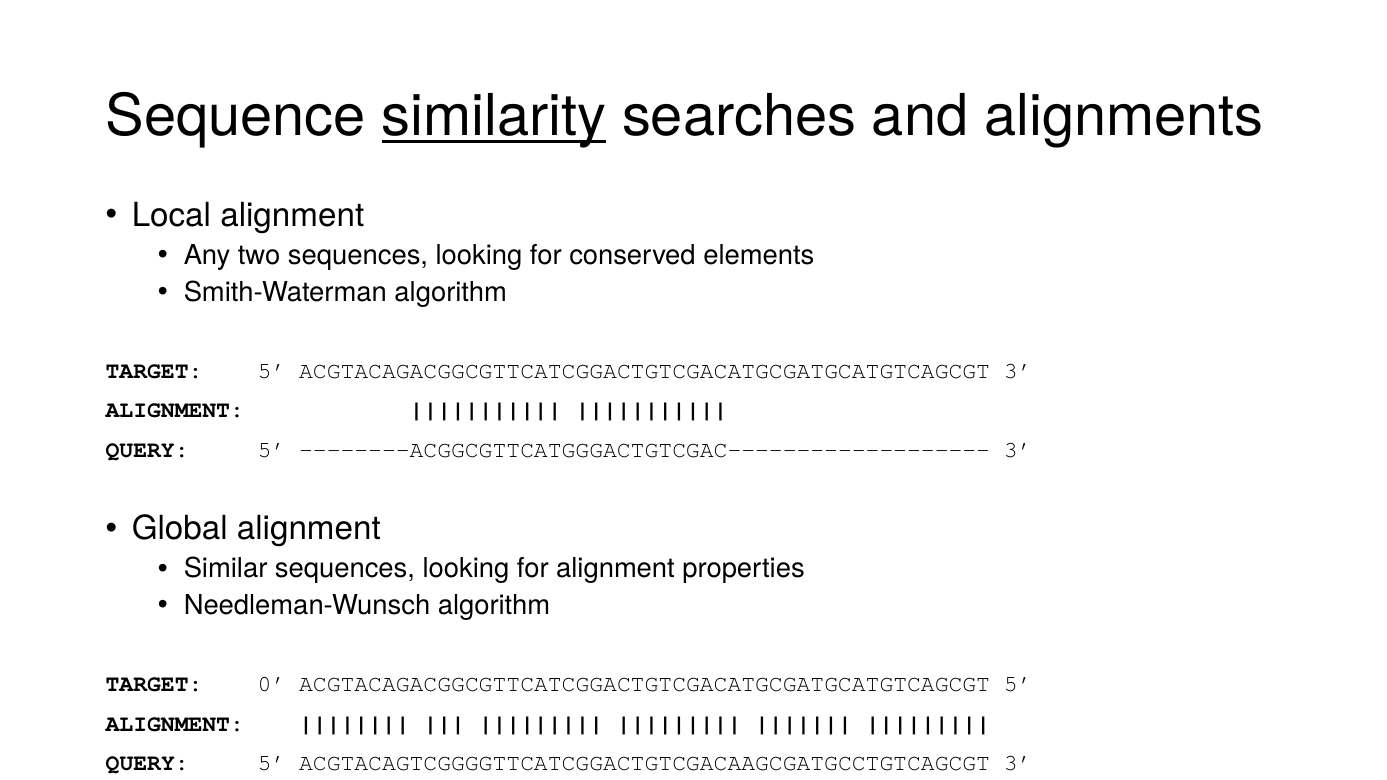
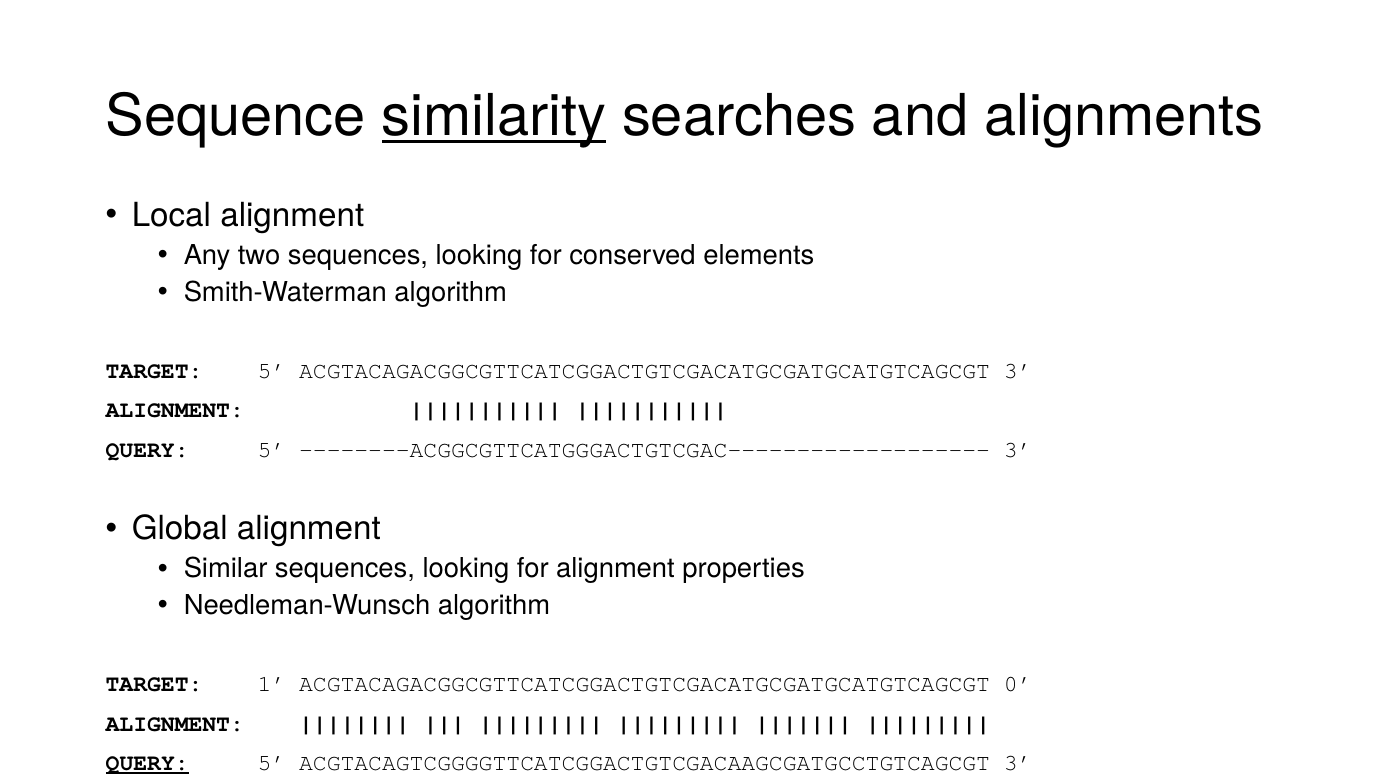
0: 0 -> 1 (272, 685)
ACGTACAGACGGCGTTCATCGGACTGTCGACATGCGATGCATGTCAGCGT 5: 5 -> 0 (1018, 685)
QUERY underline: none -> present (147, 763)
